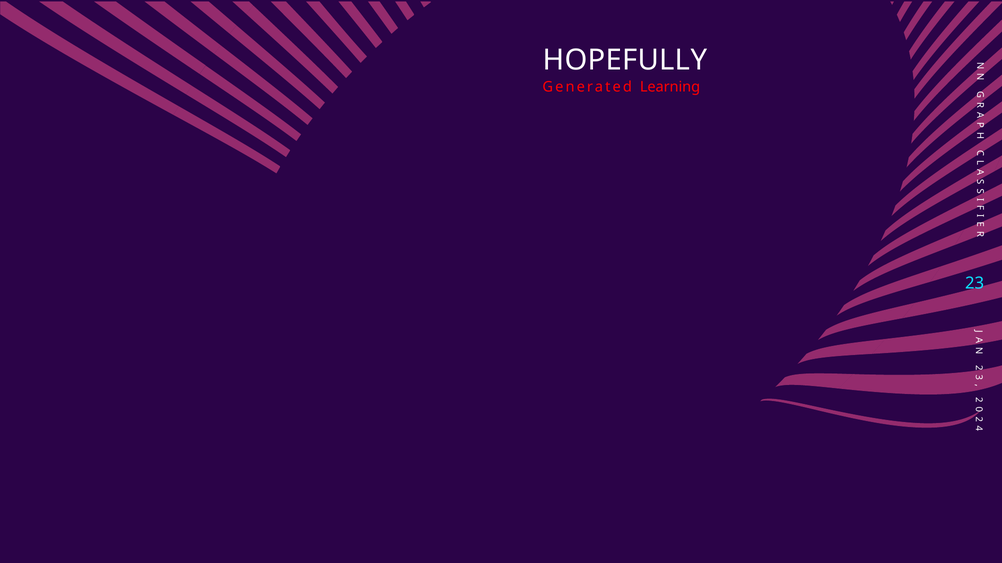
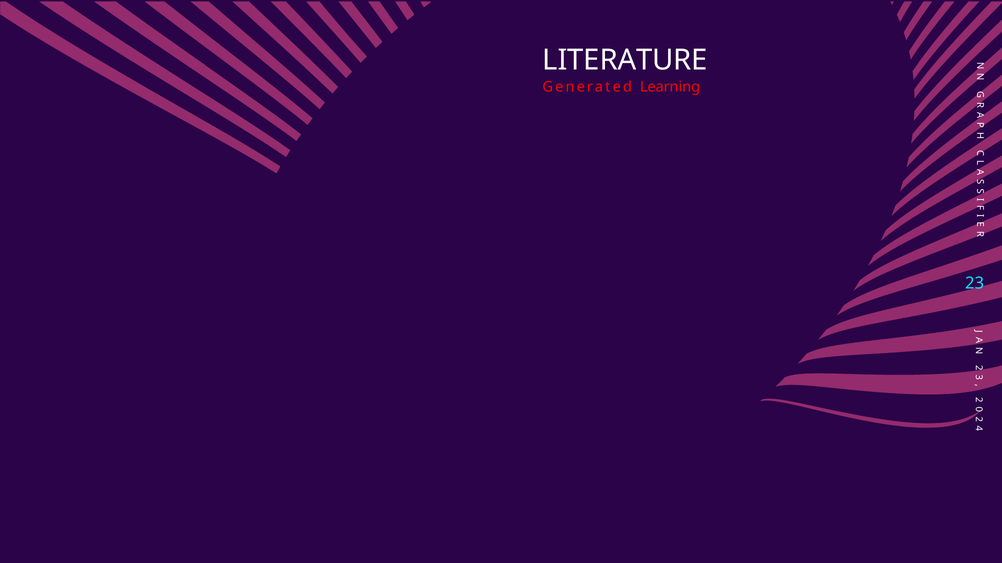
HOPEFULLY: HOPEFULLY -> LITERATURE (625, 60)
